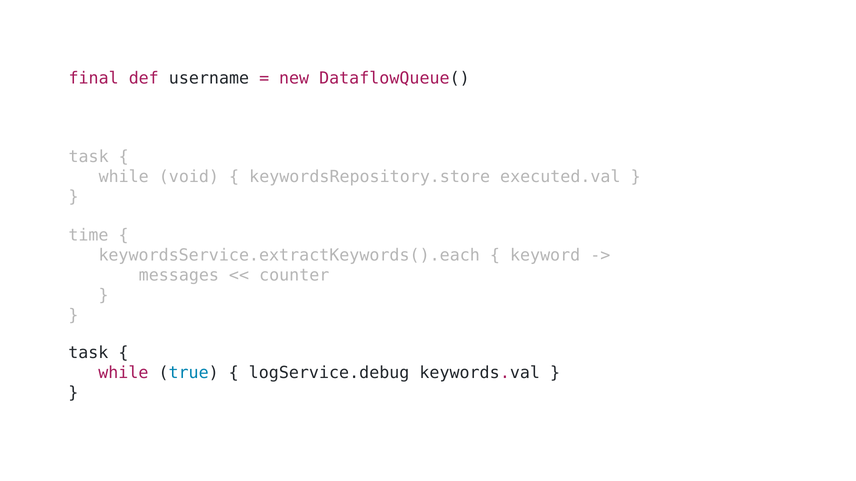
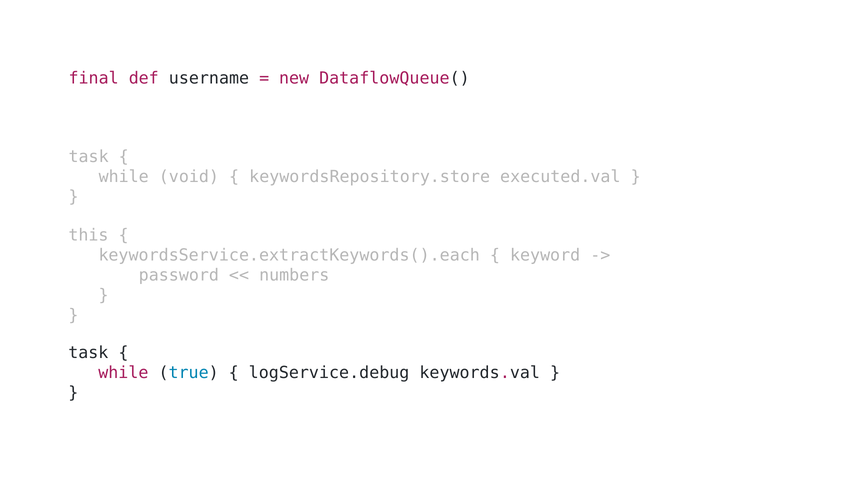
time: time -> this (88, 235)
messages: messages -> password (179, 275)
counter: counter -> numbers (294, 275)
